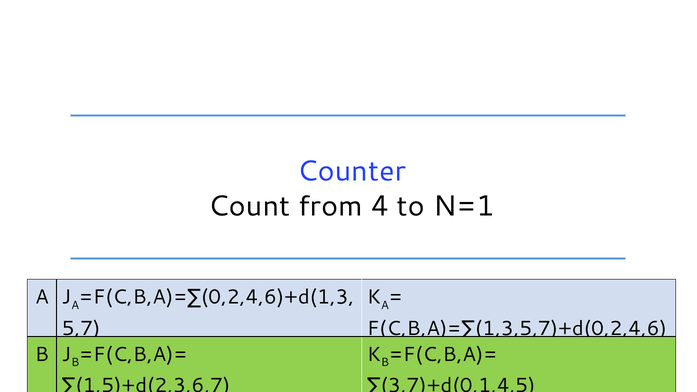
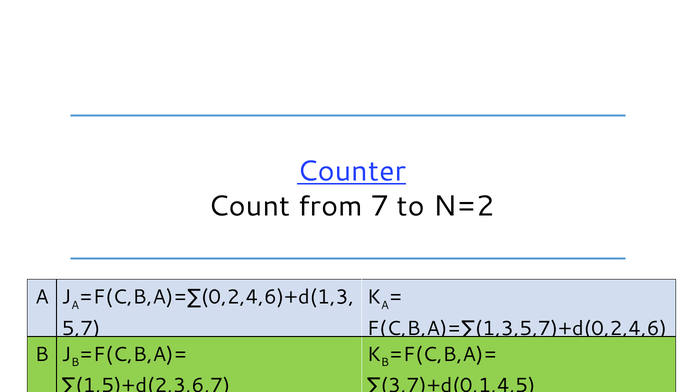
Counter underline: none -> present (352, 171)
4: 4 -> 7 (380, 206)
N=1: N=1 -> N=2 (464, 206)
